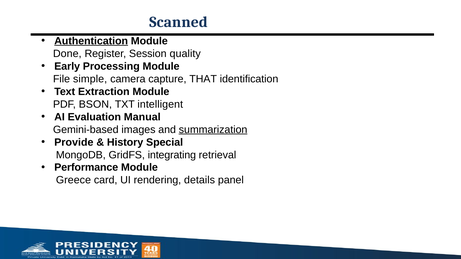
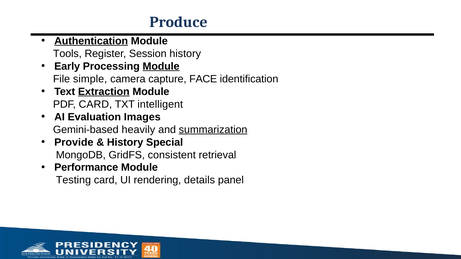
Scanned: Scanned -> Produce (178, 22)
Done: Done -> Tools (67, 54)
Session quality: quality -> history (185, 54)
Module underline: none -> present (161, 66)
THAT: THAT -> FACE (203, 79)
Extraction underline: none -> present (104, 92)
PDF BSON: BSON -> CARD (95, 104)
Manual: Manual -> Images (142, 117)
images: images -> heavily (138, 130)
integrating: integrating -> consistent (172, 155)
Greece: Greece -> Testing (73, 180)
